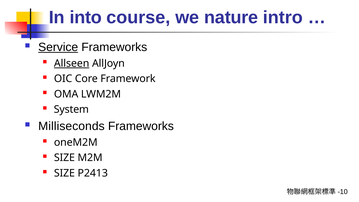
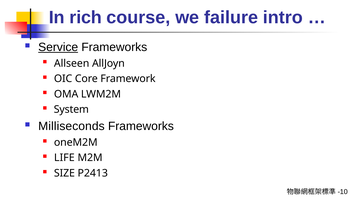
into: into -> rich (86, 18)
nature: nature -> failure (231, 18)
Allseen underline: present -> none (72, 63)
SIZE: SIZE -> LIFE (64, 158)
